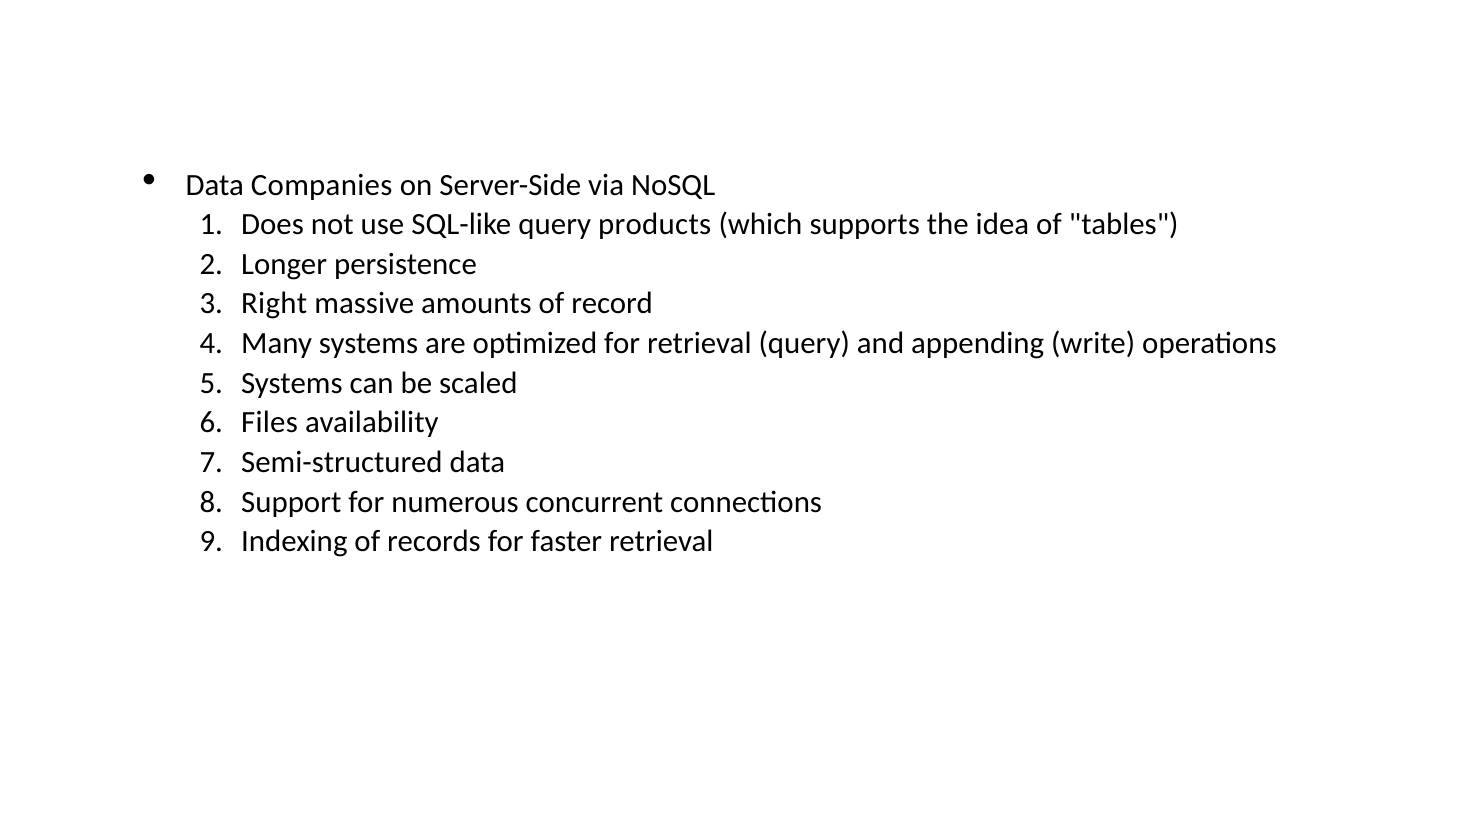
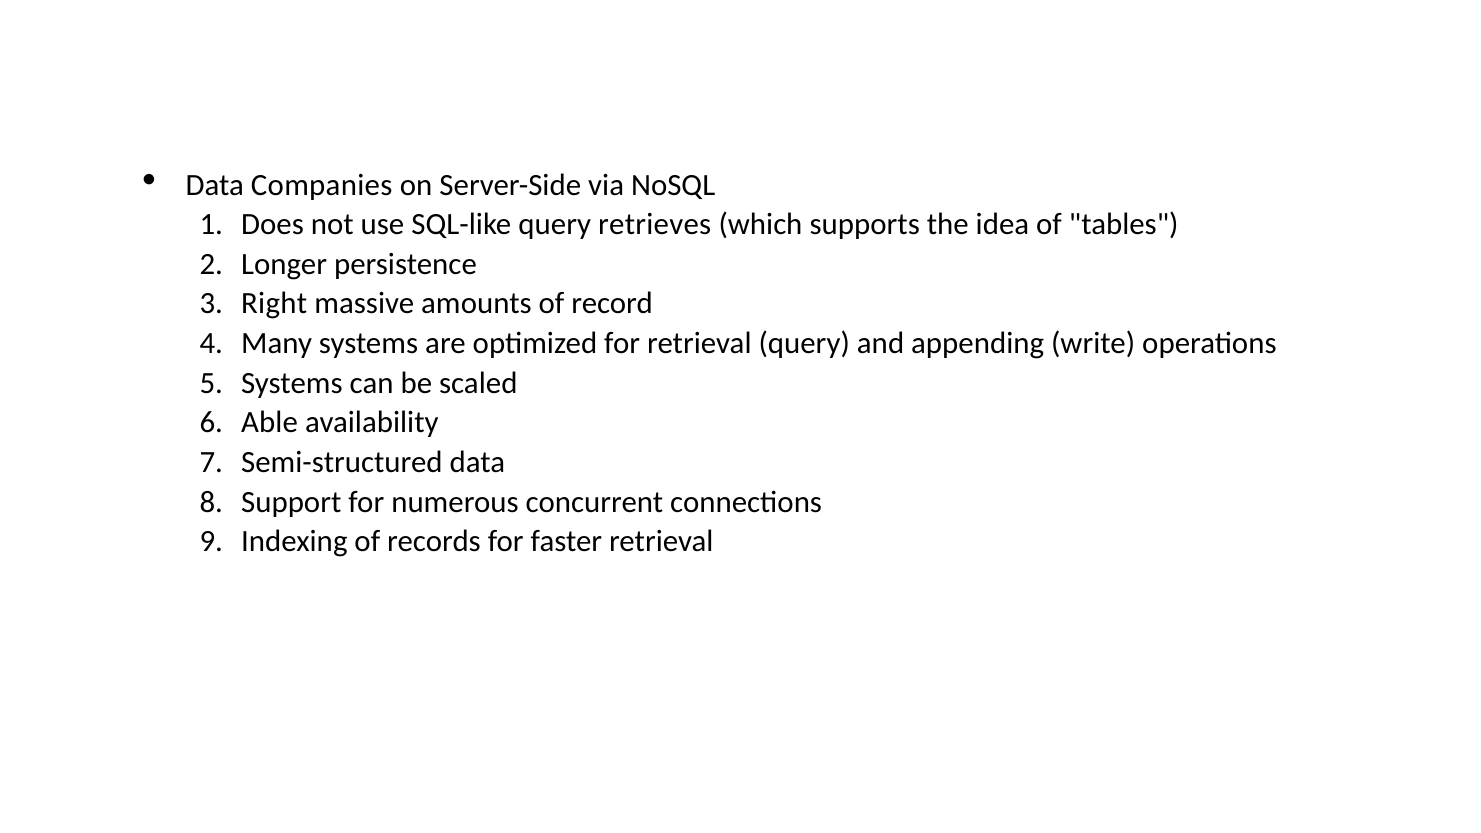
products: products -> retrieves (655, 225)
Files: Files -> Able (270, 423)
